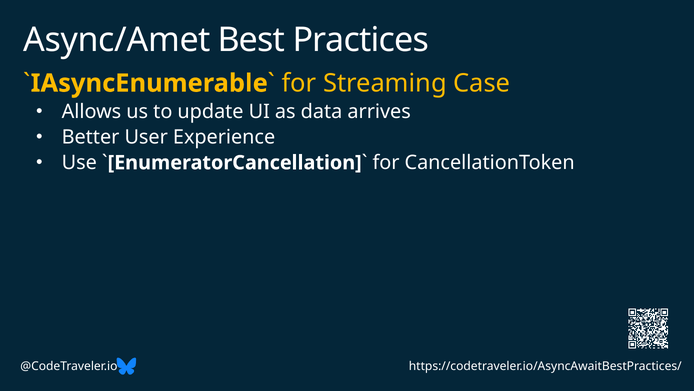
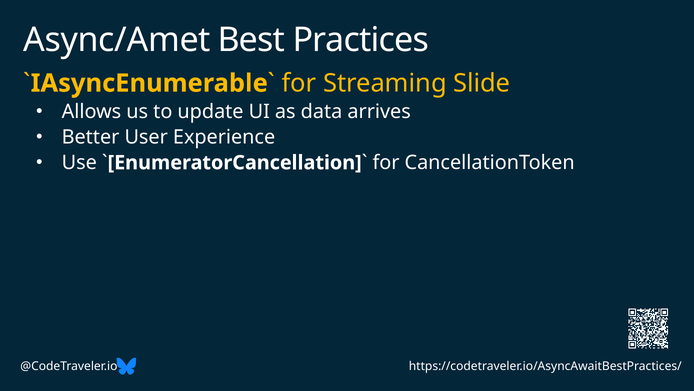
Case: Case -> Slide (482, 83)
